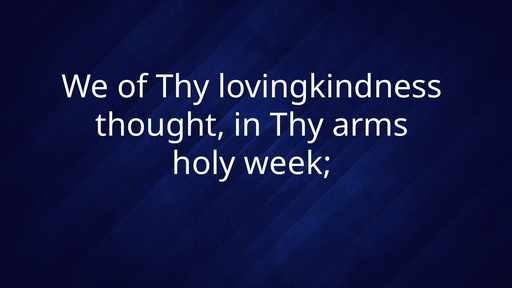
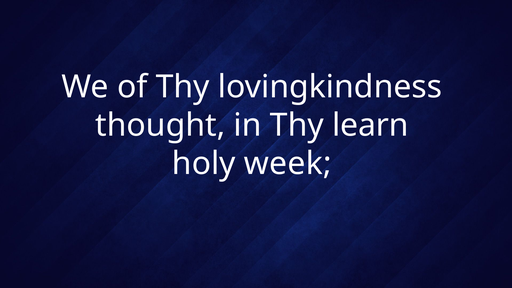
arms: arms -> learn (370, 125)
